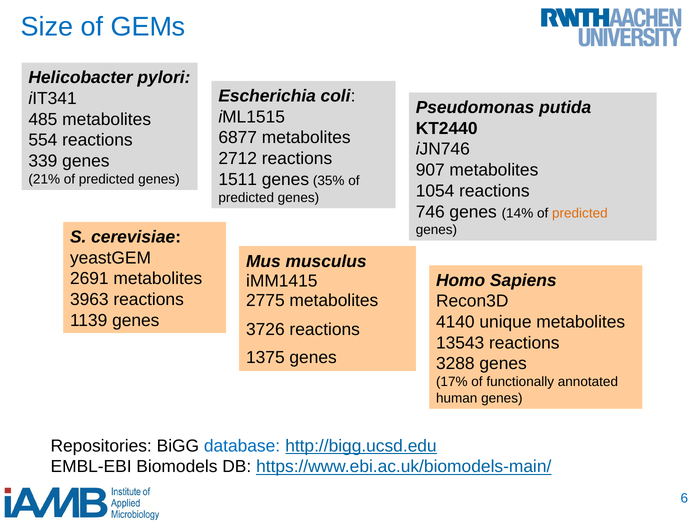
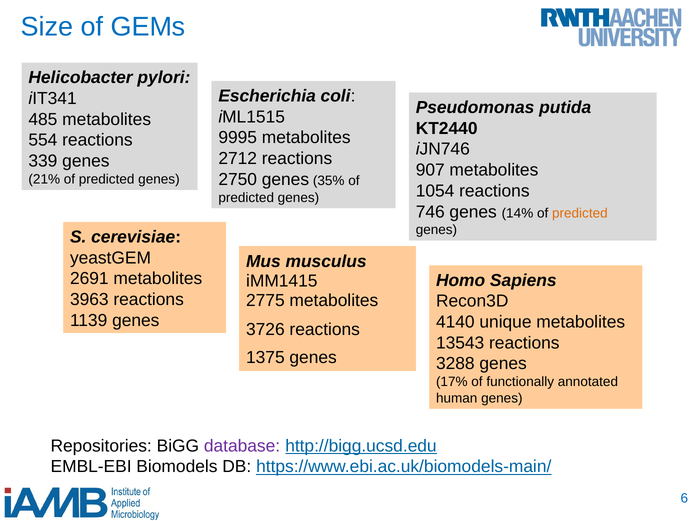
6877: 6877 -> 9995 (238, 138)
1511: 1511 -> 2750 (238, 179)
database colour: blue -> purple (242, 446)
